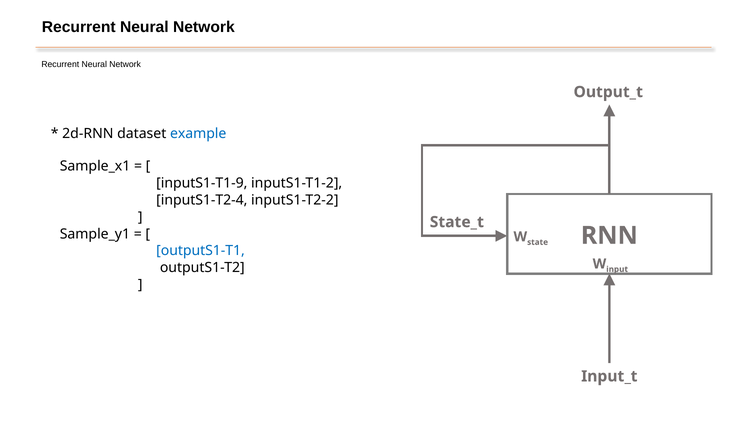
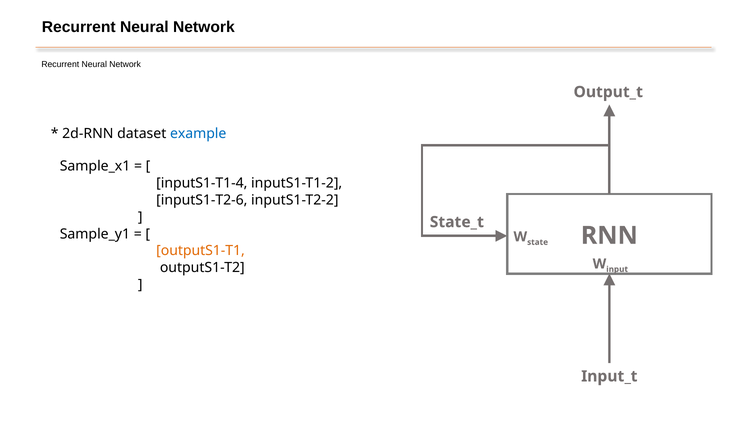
inputS1-T1-9: inputS1-T1-9 -> inputS1-T1-4 (202, 183)
inputS1-T2-4: inputS1-T2-4 -> inputS1-T2-6 (202, 200)
outputS1-T1 colour: blue -> orange (201, 251)
